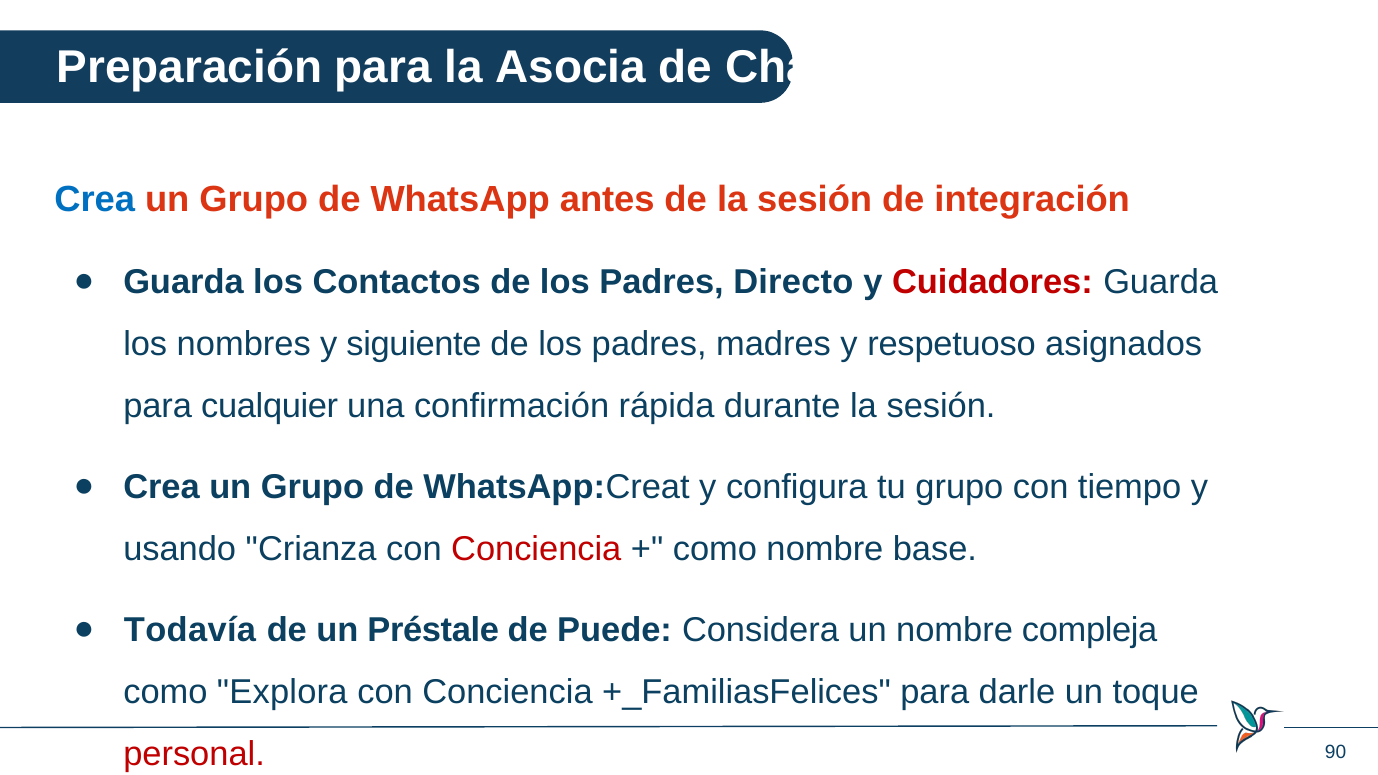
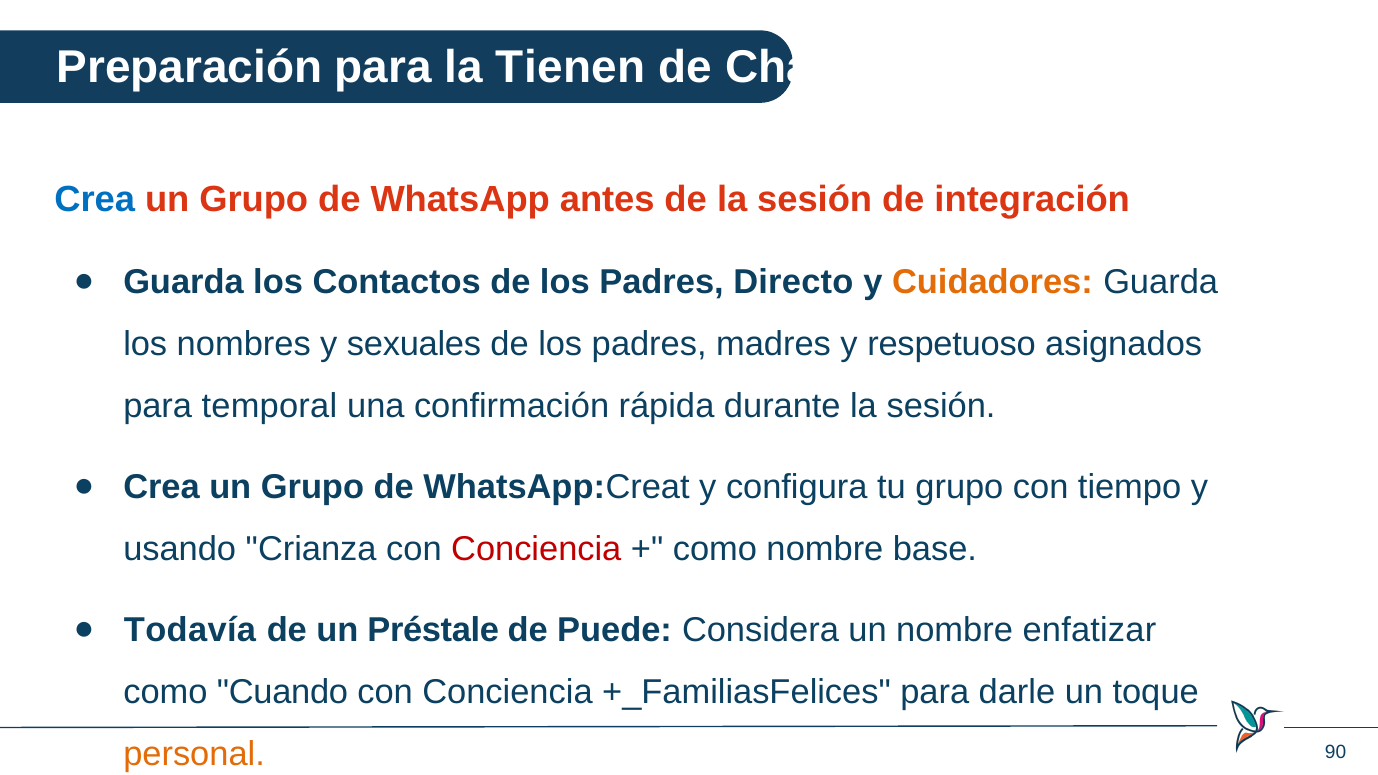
Asocia: Asocia -> Tienen (571, 67)
Cuidadores colour: red -> orange (992, 282)
siguiente: siguiente -> sexuales (414, 344)
cualquier: cualquier -> temporal (269, 406)
compleja: compleja -> enfatizar (1089, 630)
Explora: Explora -> Cuando (283, 692)
personal colour: red -> orange (194, 754)
